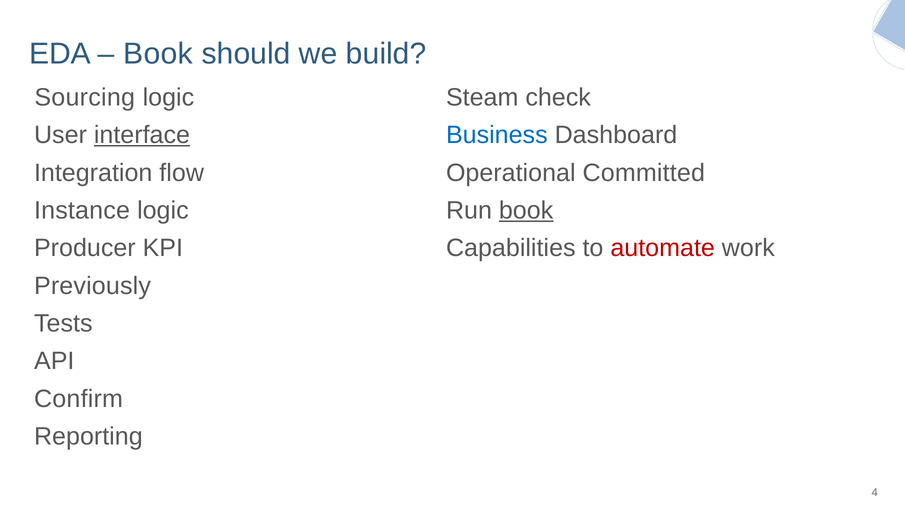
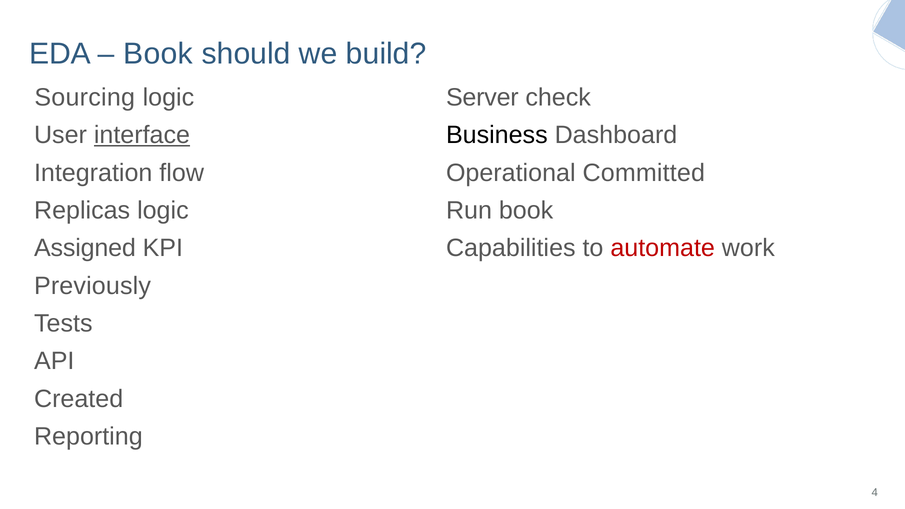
Steam: Steam -> Server (482, 97)
Business colour: blue -> black (497, 135)
Instance: Instance -> Replicas (82, 211)
book underline: present -> none (526, 211)
Producer: Producer -> Assigned (85, 248)
Confirm: Confirm -> Created (79, 399)
